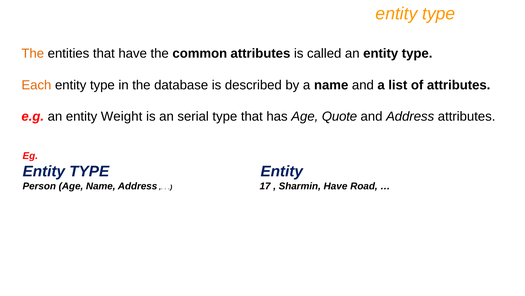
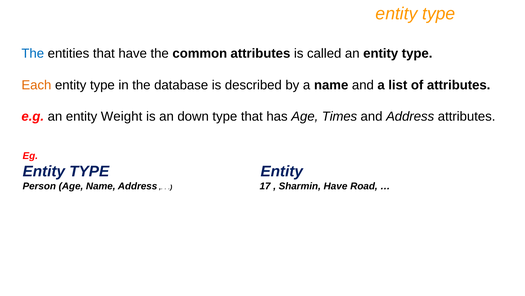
The colour: orange -> blue (33, 53)
serial: serial -> down (193, 116)
Quote: Quote -> Times (339, 116)
